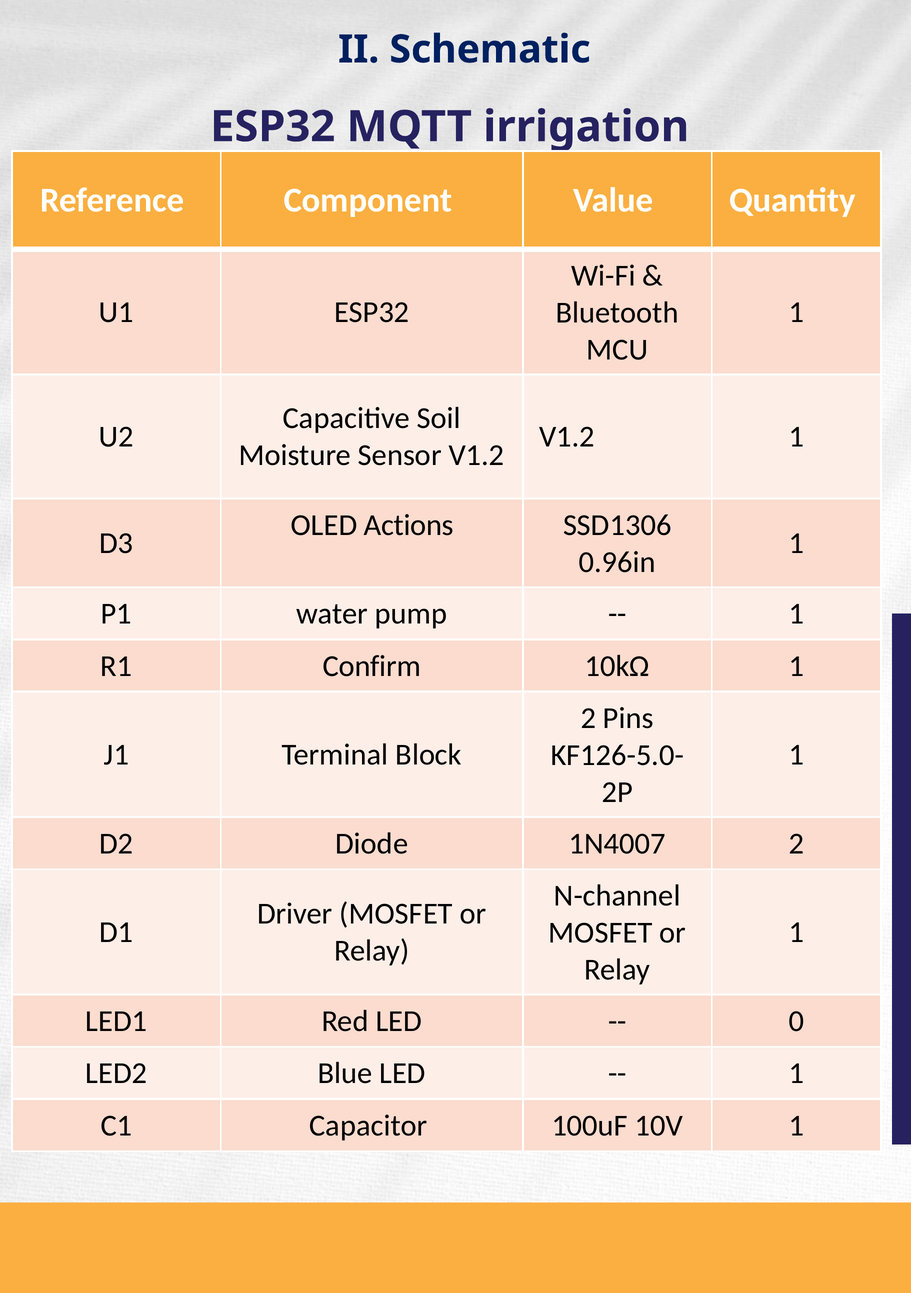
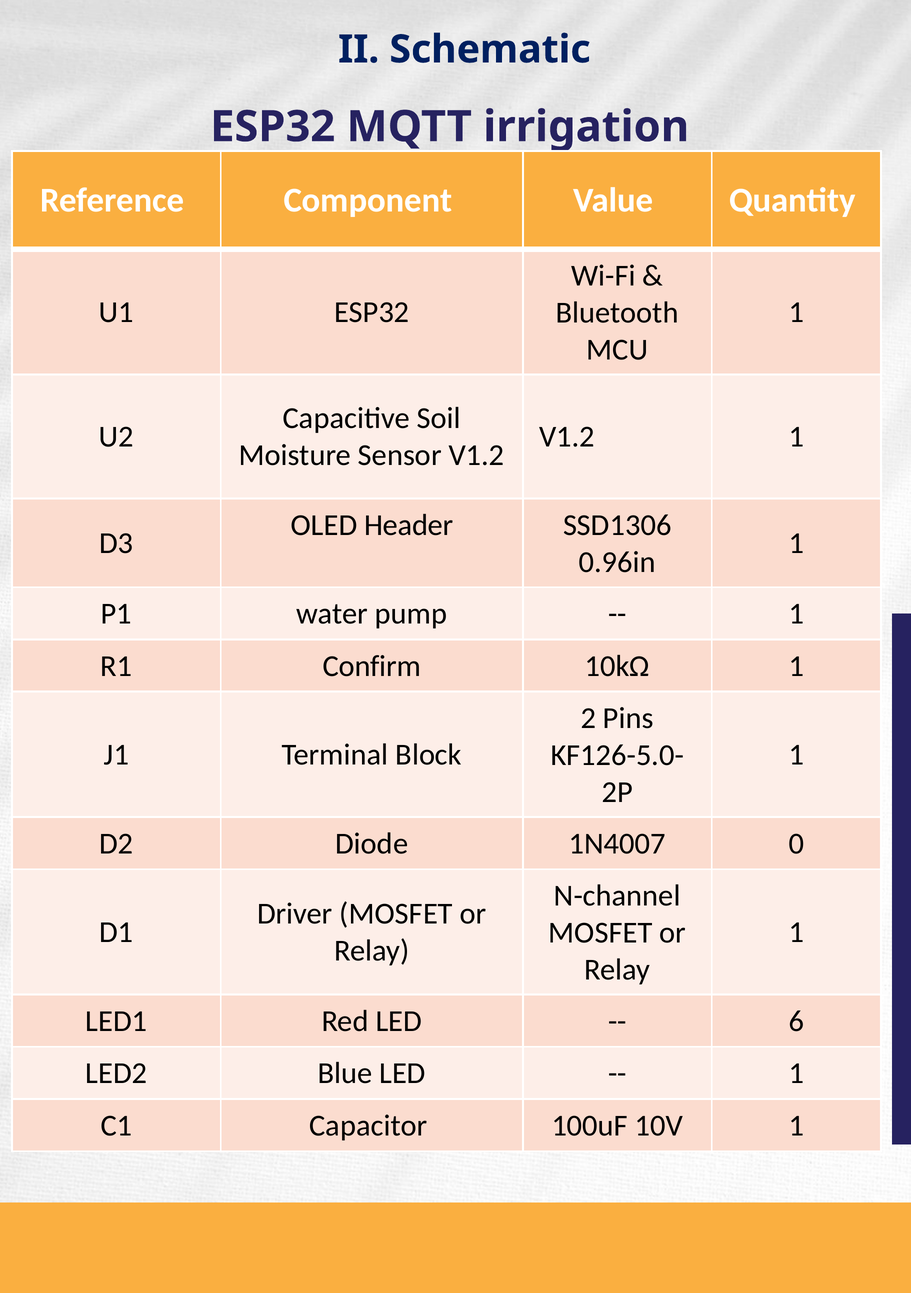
Actions: Actions -> Header (409, 525)
1N4007 2: 2 -> 0 (796, 844)
0: 0 -> 6 (796, 1022)
